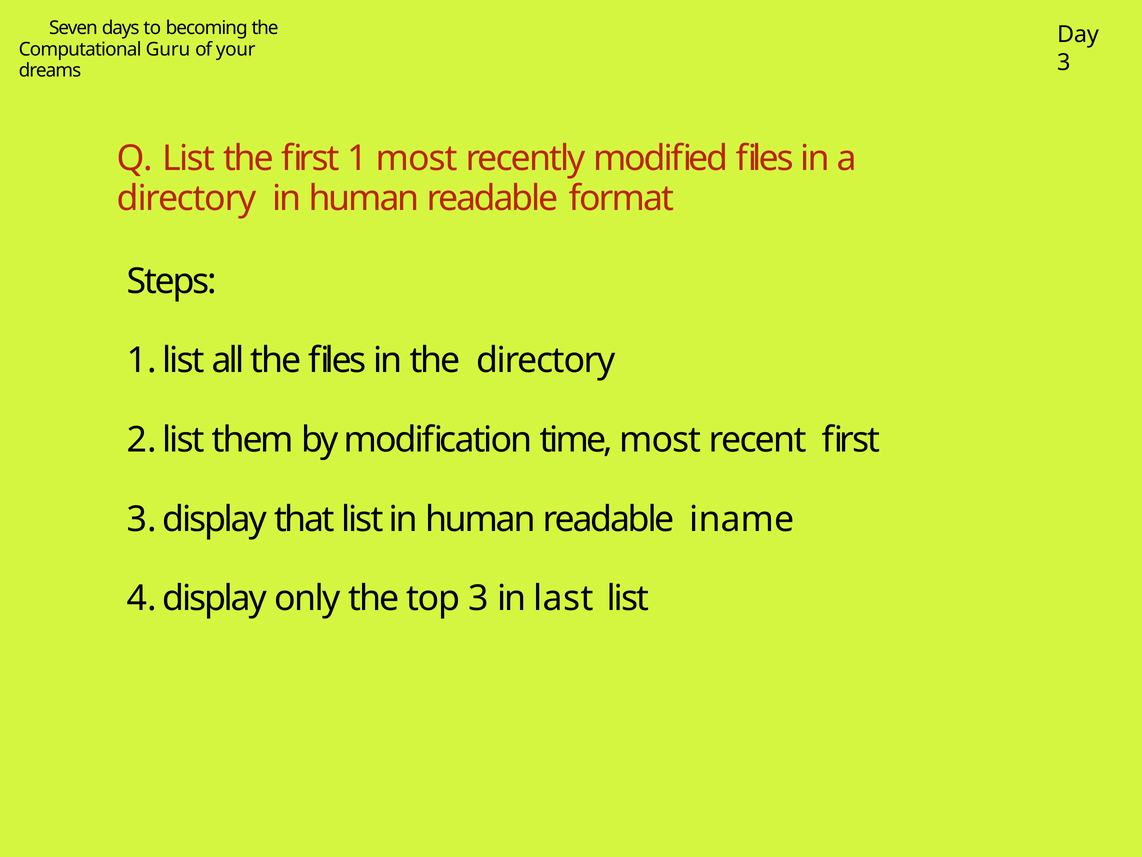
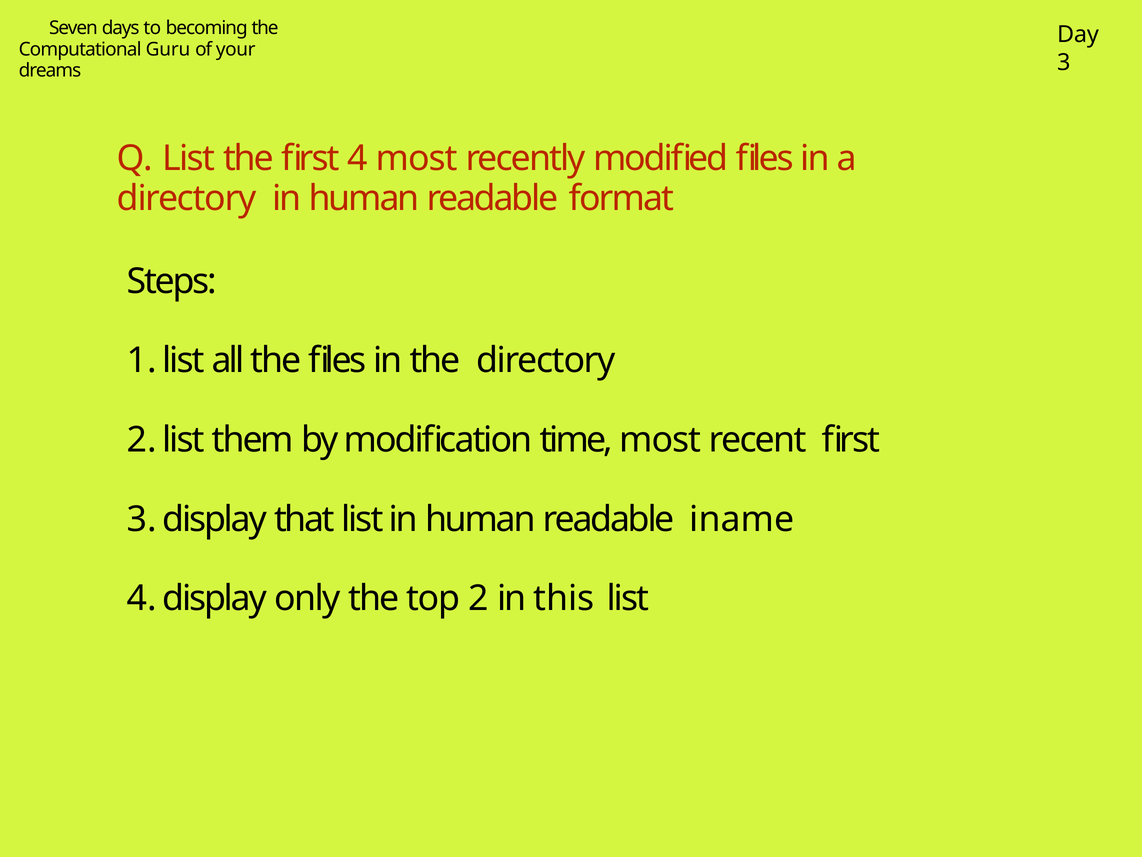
1: 1 -> 4 (357, 158)
top 3: 3 -> 2 (478, 598)
last: last -> this (564, 598)
